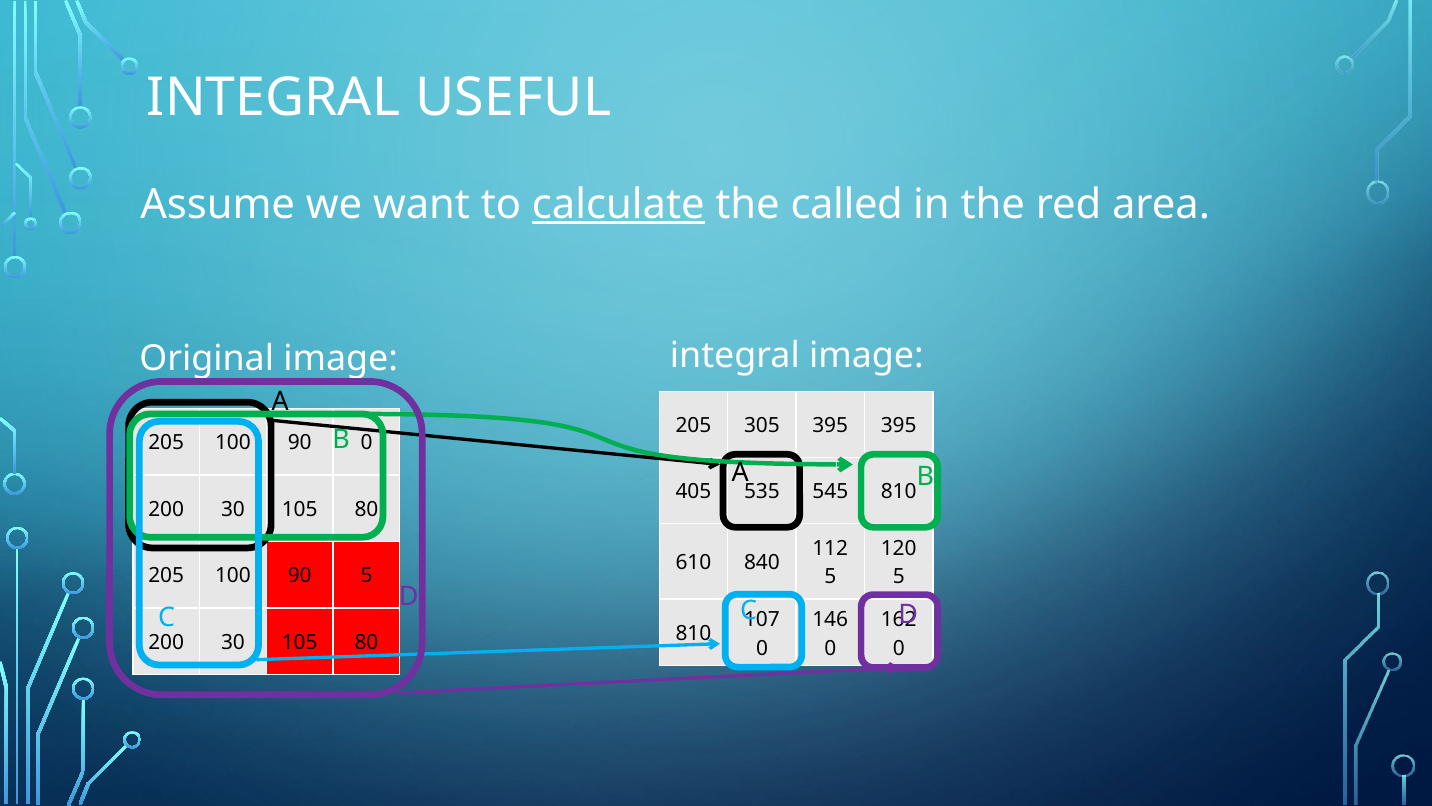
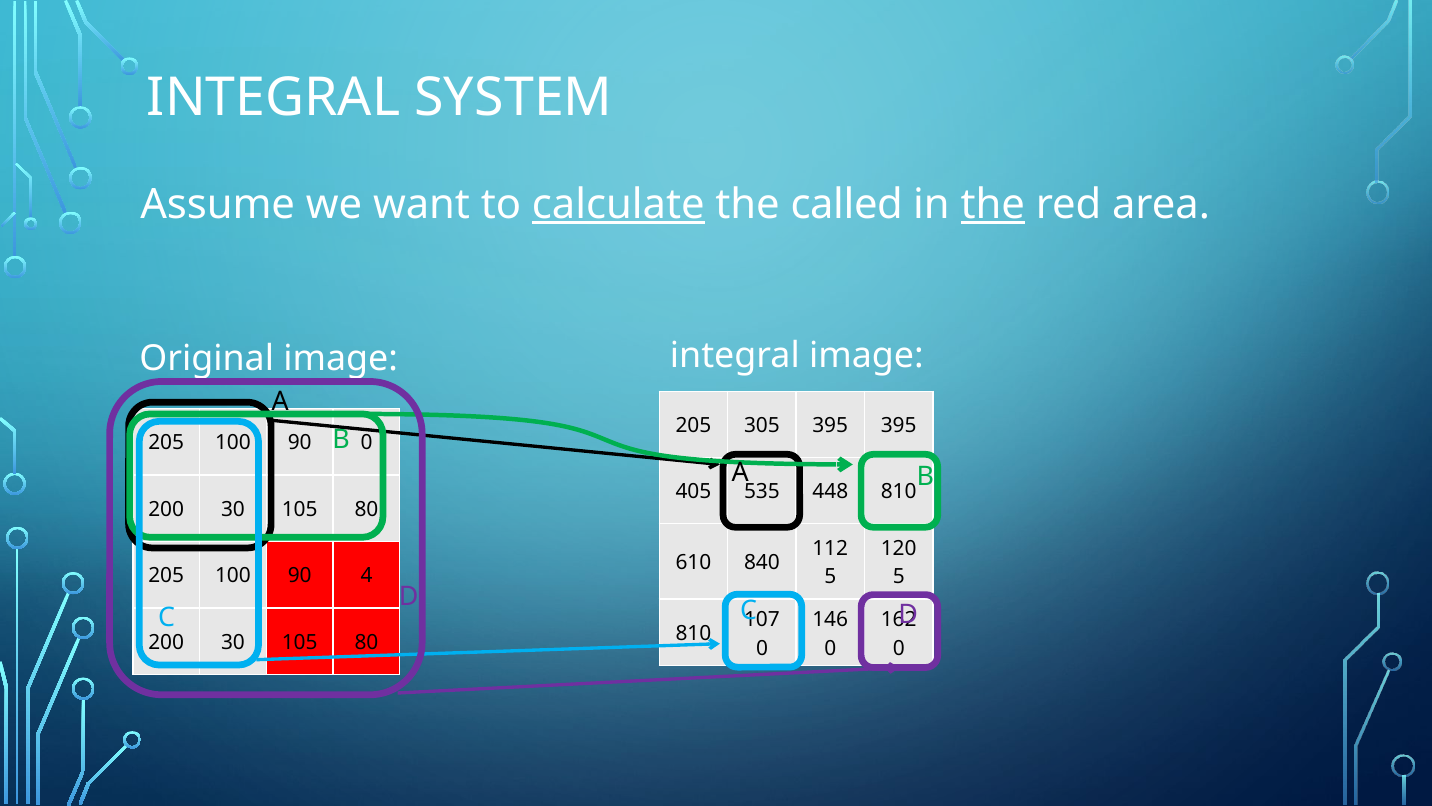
USEFUL: USEFUL -> SYSTEM (514, 97)
the underline: none -> present (993, 204)
545: 545 -> 448 (830, 491)
90 5: 5 -> 4 (367, 576)
